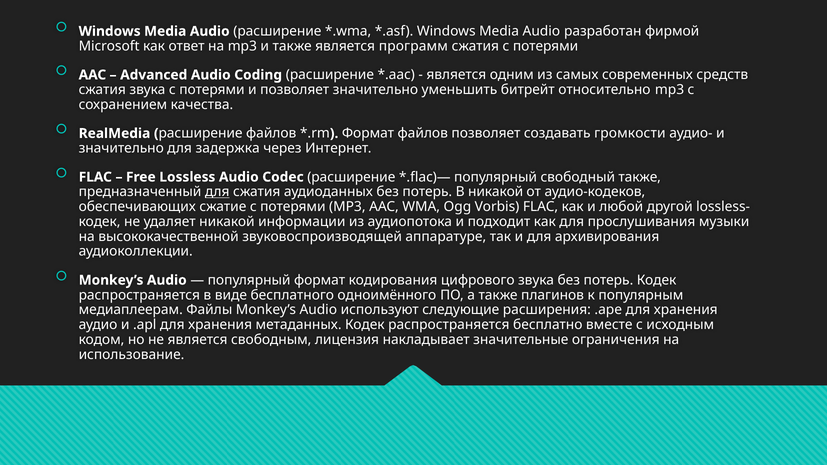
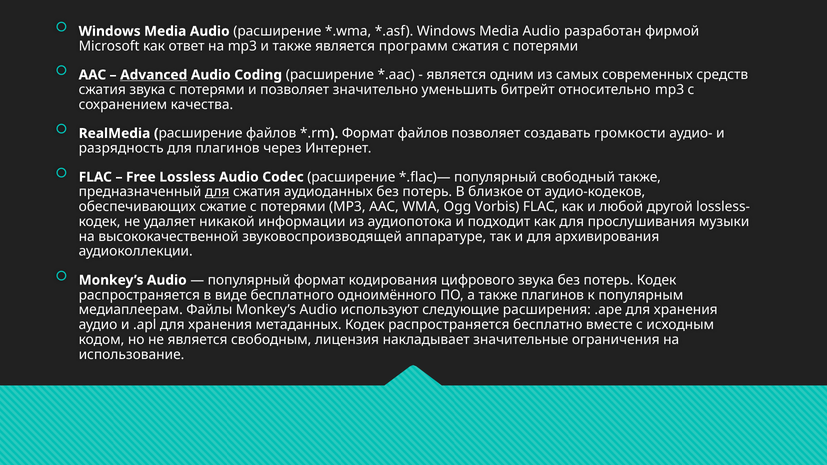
Advanced underline: none -> present (154, 75)
значительно: значительно -> разрядность (121, 148)
для задержка: задержка -> плагинов (228, 148)
В никакой: никакой -> близкое (496, 192)
